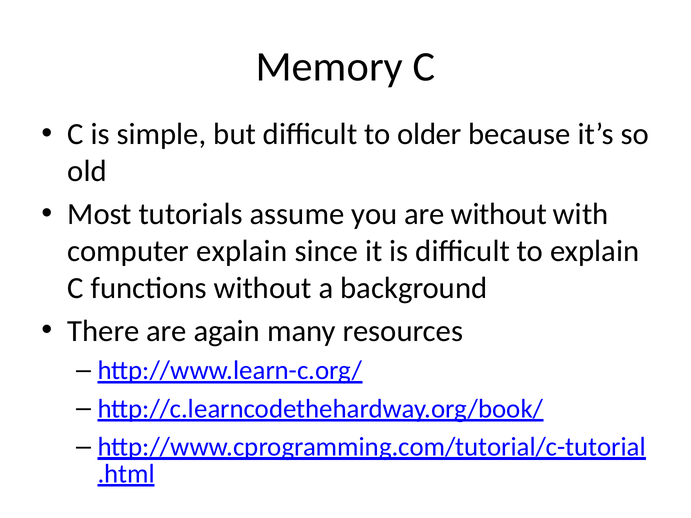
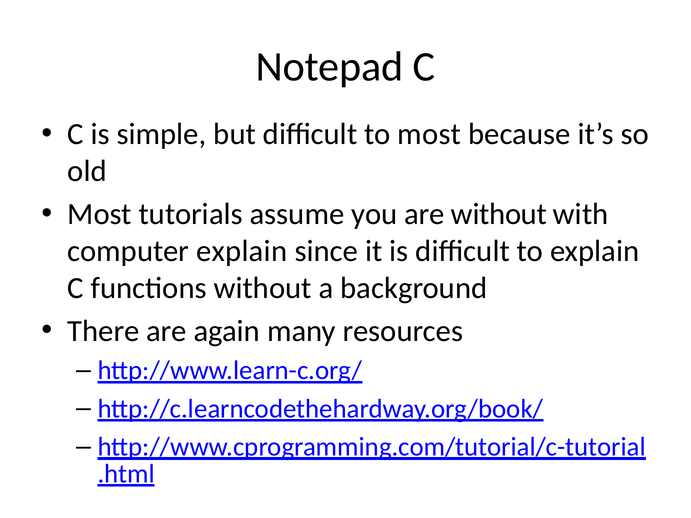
Memory: Memory -> Notepad (329, 67)
to older: older -> most (429, 134)
